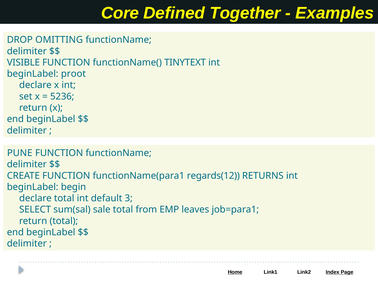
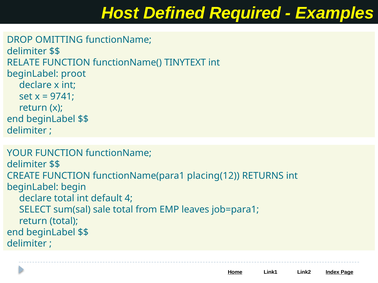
Core: Core -> Host (120, 13)
Together: Together -> Required (245, 13)
VISIBLE: VISIBLE -> RELATE (23, 63)
5236: 5236 -> 9741 (62, 97)
PUNE: PUNE -> YOUR (20, 153)
regards(12: regards(12 -> placing(12 (213, 176)
3: 3 -> 4 (129, 199)
